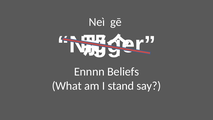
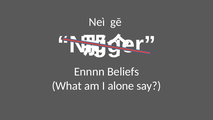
stand: stand -> alone (121, 86)
